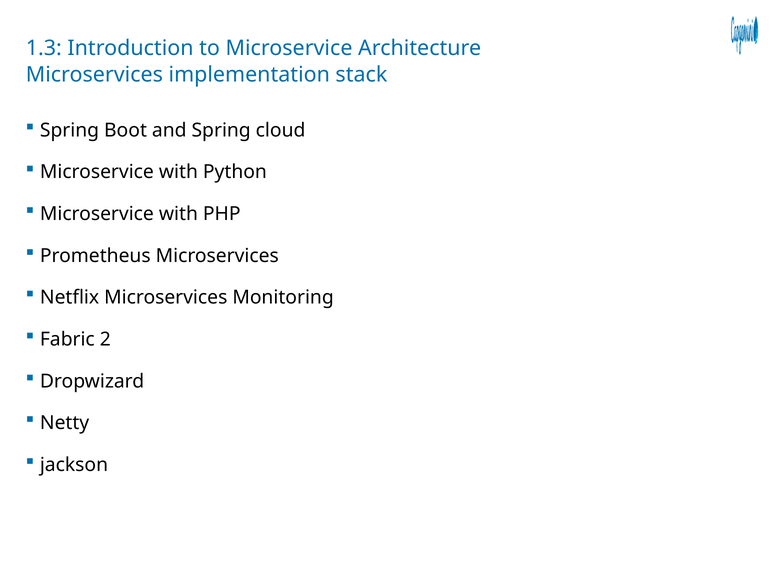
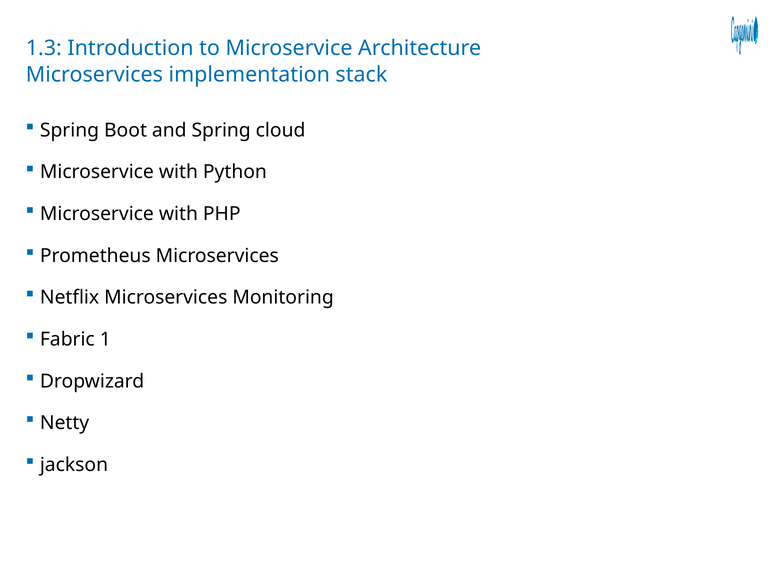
2: 2 -> 1 (105, 339)
